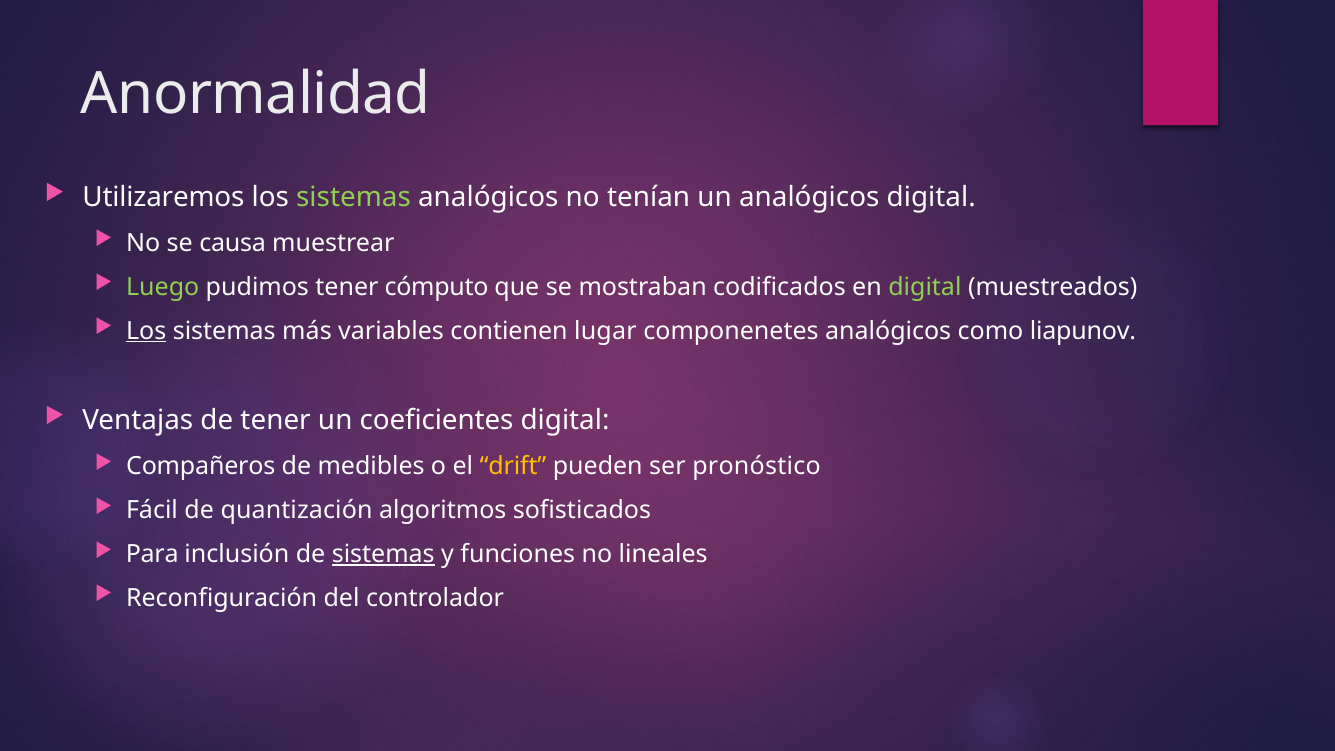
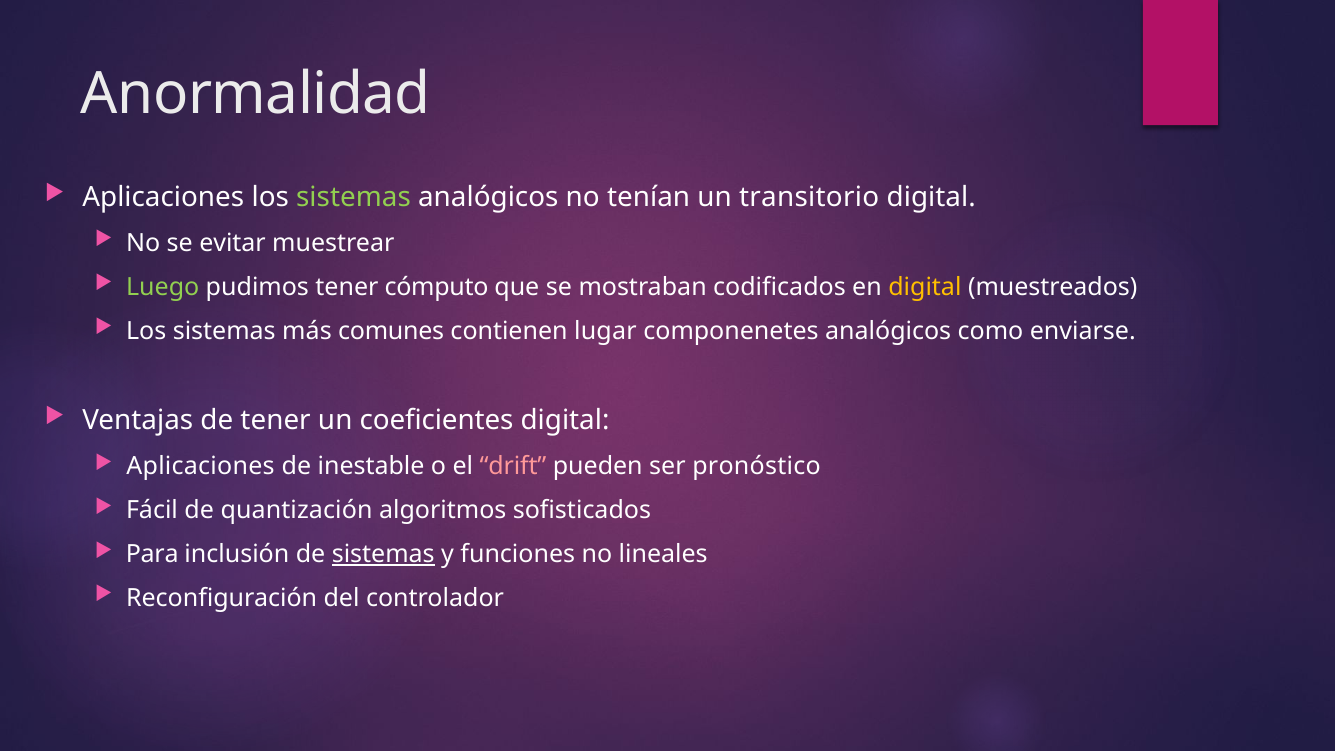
Utilizaremos: Utilizaremos -> Aplicaciones (163, 198)
un analógicos: analógicos -> transitorio (809, 198)
causa: causa -> evitar (233, 243)
digital colour: light green -> yellow (925, 287)
Los underline: present -> none (146, 331)
variables: variables -> comunes (391, 331)
liapunov: liapunov -> enviarse (1083, 331)
Compañeros: Compañeros -> Aplicaciones (201, 466)
medibles: medibles -> inestable (371, 466)
drift colour: yellow -> pink (513, 466)
